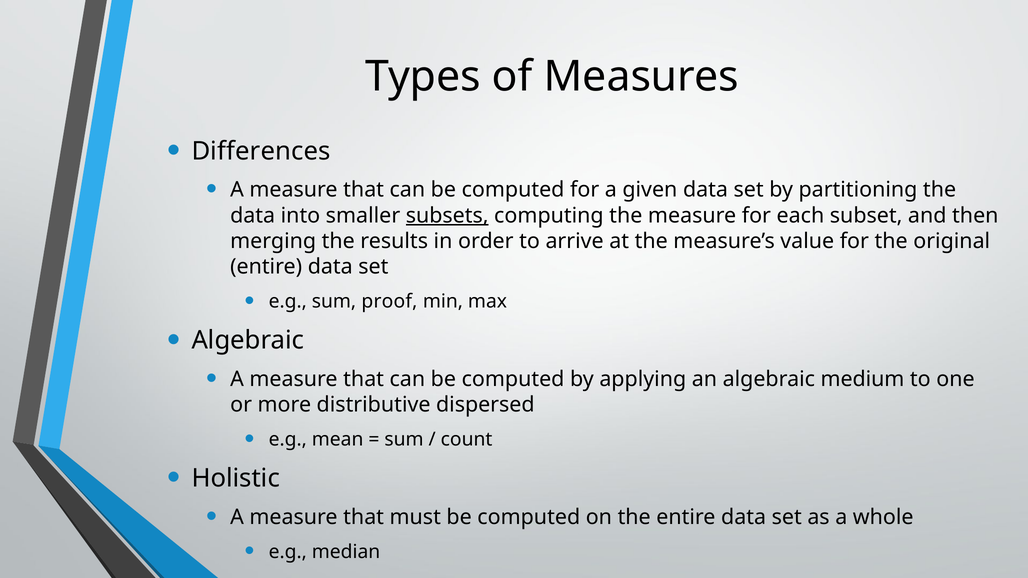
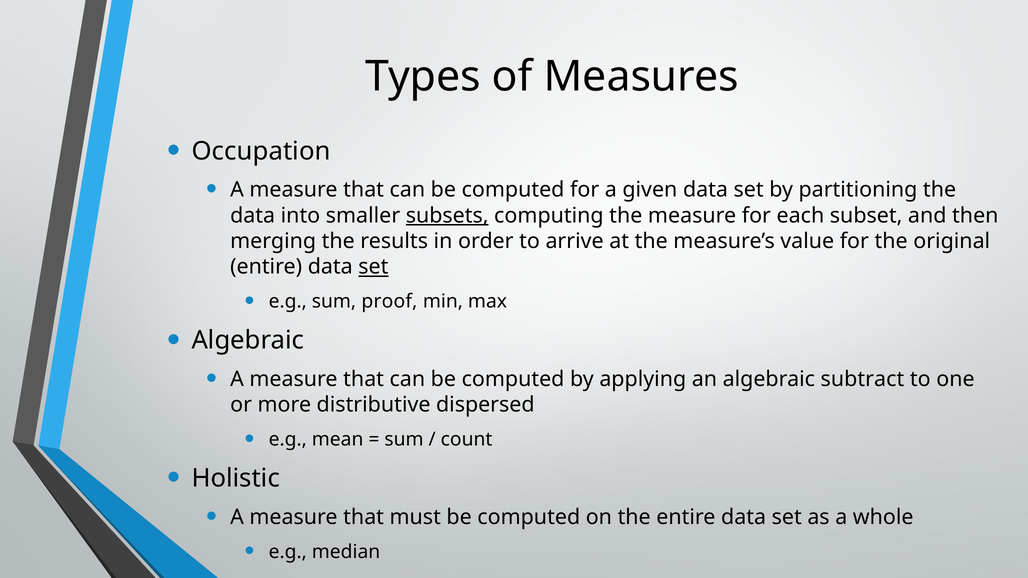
Differences: Differences -> Occupation (261, 151)
set underline: none -> present (373, 267)
medium: medium -> subtract (862, 379)
